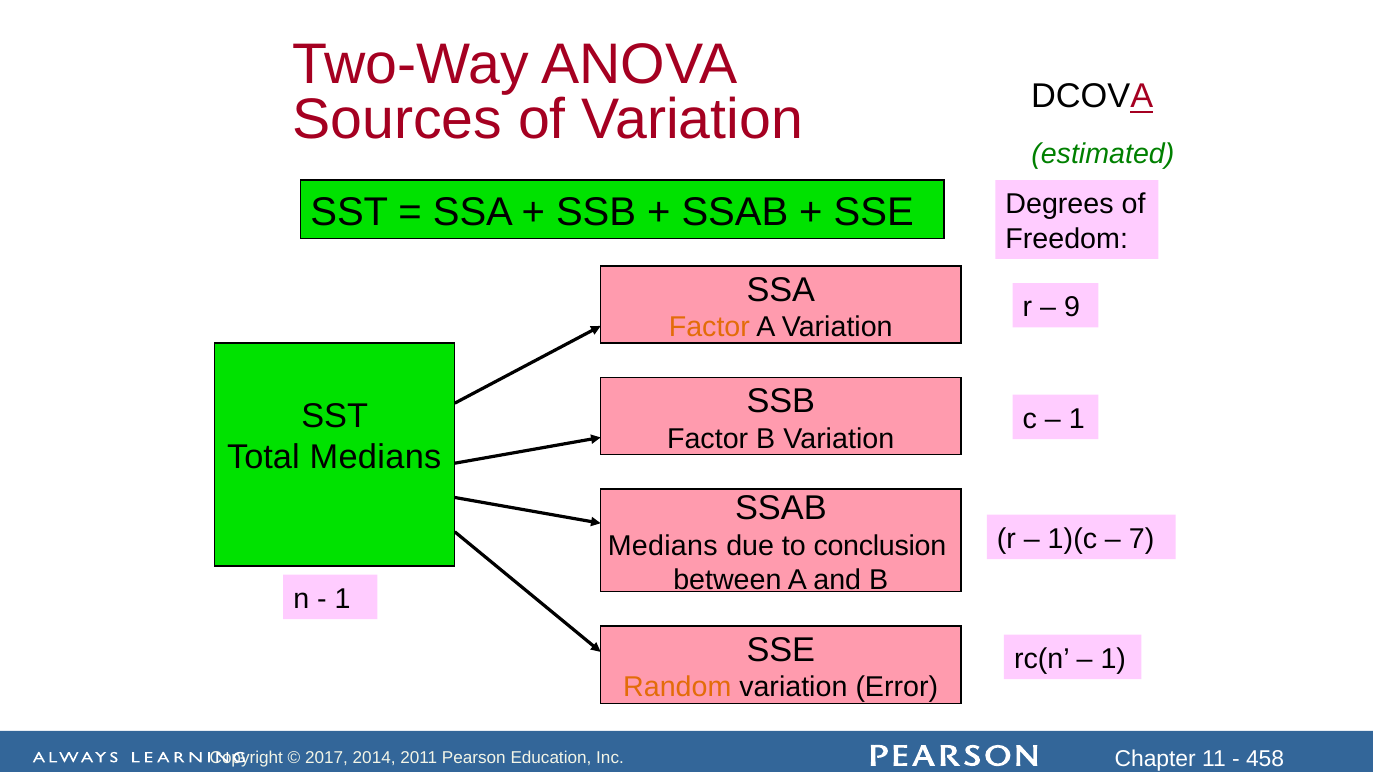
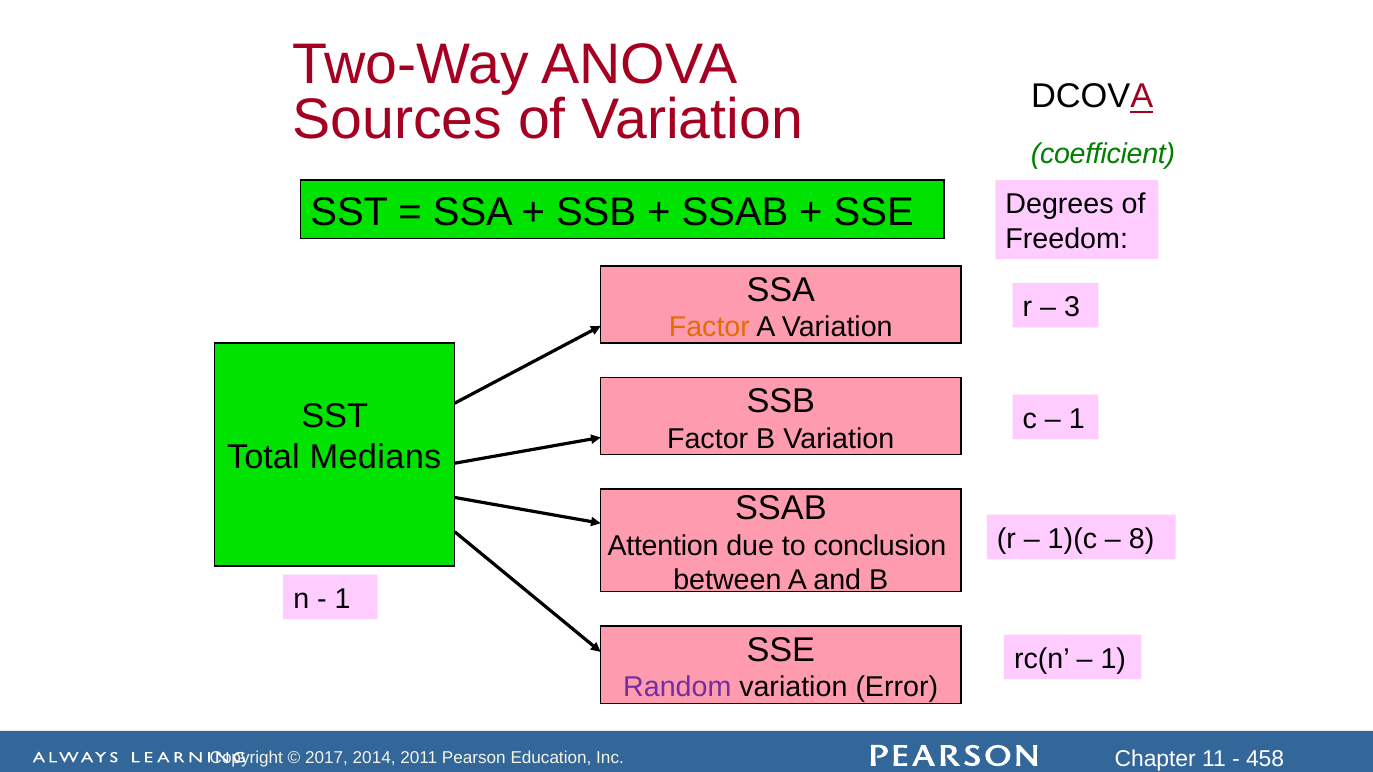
estimated: estimated -> coefficient (1103, 154)
9: 9 -> 3 (1072, 307)
7: 7 -> 8 (1142, 539)
Medians: Medians -> Attention (663, 546)
Random colour: orange -> purple (677, 688)
